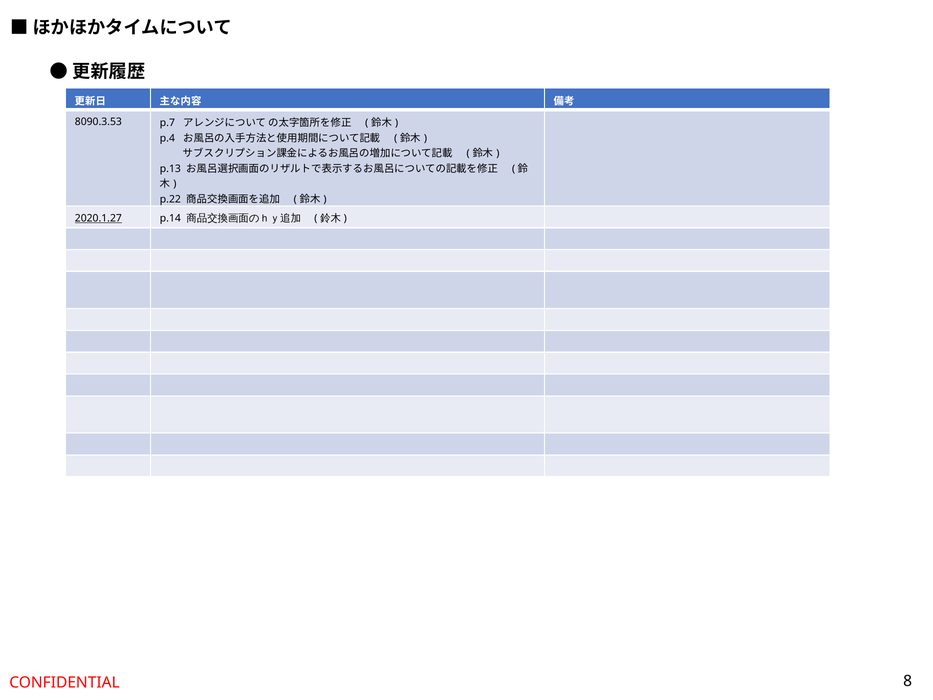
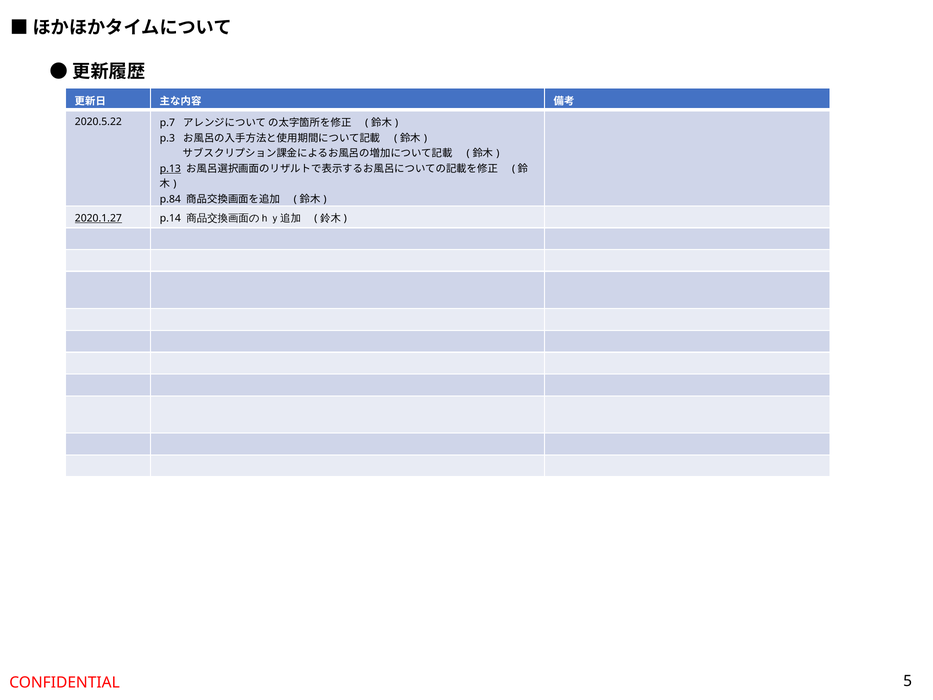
8090.3.53: 8090.3.53 -> 2020.5.22 (98, 122)
p.4: p.4 -> p.3 (167, 138)
p.13 underline: none -> present (170, 169)
p.22: p.22 -> p.84 (170, 199)
8: 8 -> 5 (908, 681)
